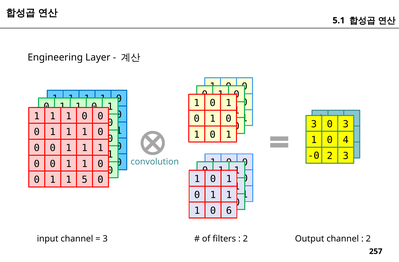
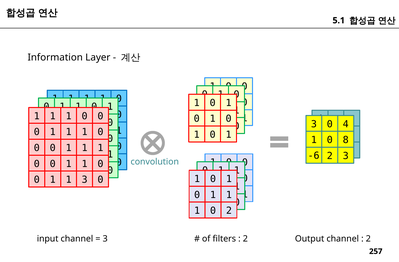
Engineering: Engineering -> Information (55, 57)
0 3: 3 -> 4 (346, 124)
0 4: 4 -> 8 (346, 140)
-0: -0 -> -6 (314, 156)
1 5: 5 -> 3 (85, 180)
0 6: 6 -> 2 (229, 211)
